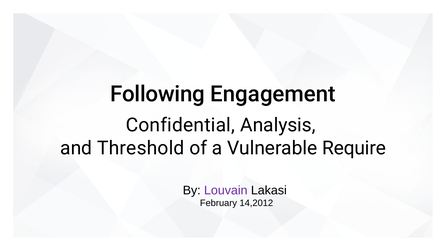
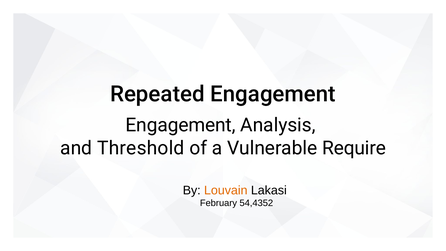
Following: Following -> Repeated (157, 94)
Confidential: Confidential -> Engagement (181, 125)
Louvain colour: purple -> orange (226, 190)
14,2012: 14,2012 -> 54,4352 (256, 203)
